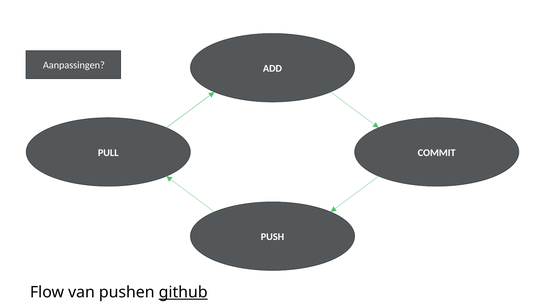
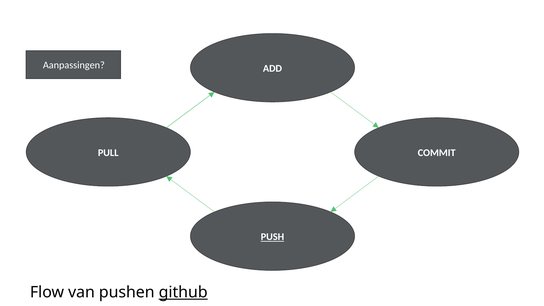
PUSH underline: none -> present (272, 237)
